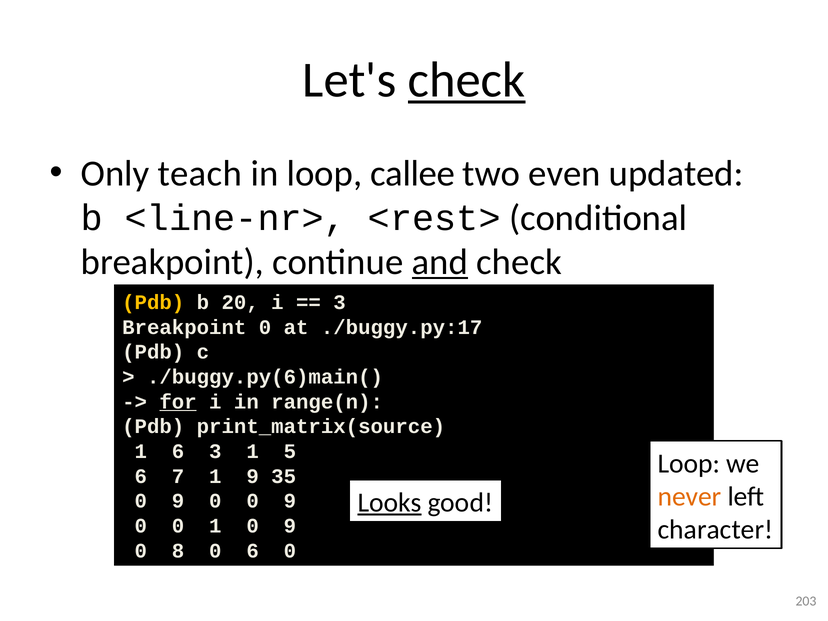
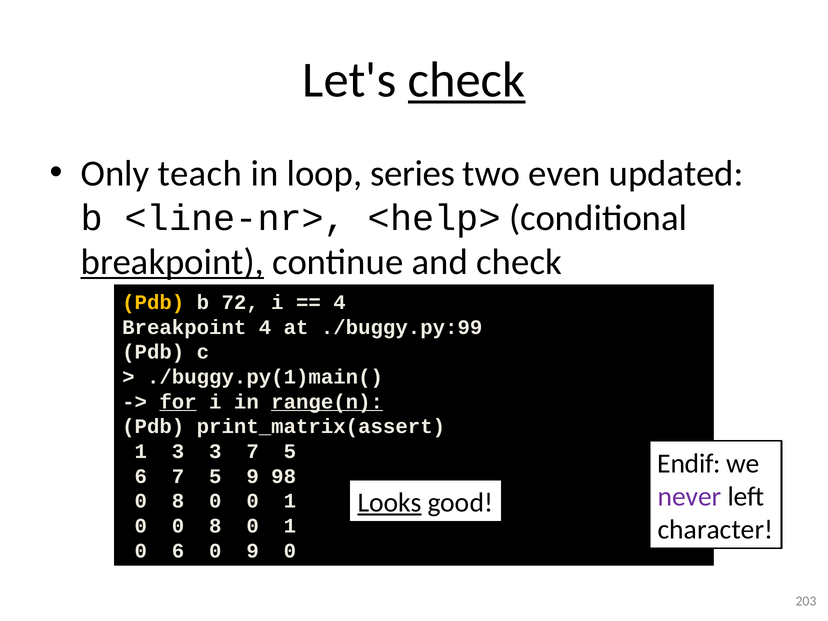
callee: callee -> series (413, 174)
<rest>: <rest> -> <help> (434, 218)
breakpoint underline: none -> present (172, 262)
and underline: present -> none (440, 262)
20: 20 -> 72 (240, 302)
3: 3 -> 4 (340, 302)
Breakpoint 0: 0 -> 4 (265, 327)
./buggy.py:17: ./buggy.py:17 -> ./buggy.py:99 (402, 327)
./buggy.py(6)main(: ./buggy.py(6)main( -> ./buggy.py(1)main( (265, 377)
range(n underline: none -> present (327, 402)
print_matrix(source: print_matrix(source -> print_matrix(assert (321, 427)
1 6: 6 -> 3 (178, 451)
3 1: 1 -> 7 (253, 451)
Loop: Loop -> Endif (689, 463)
6 7 1: 1 -> 5 (215, 476)
35: 35 -> 98 (284, 476)
never colour: orange -> purple (690, 497)
9: 9 -> 8 (178, 501)
0 0 9: 9 -> 1 (290, 501)
0 0 1: 1 -> 8 (215, 526)
9: 9 -> 1 (290, 526)
0 8: 8 -> 6 (178, 551)
0 6: 6 -> 9 (253, 551)
